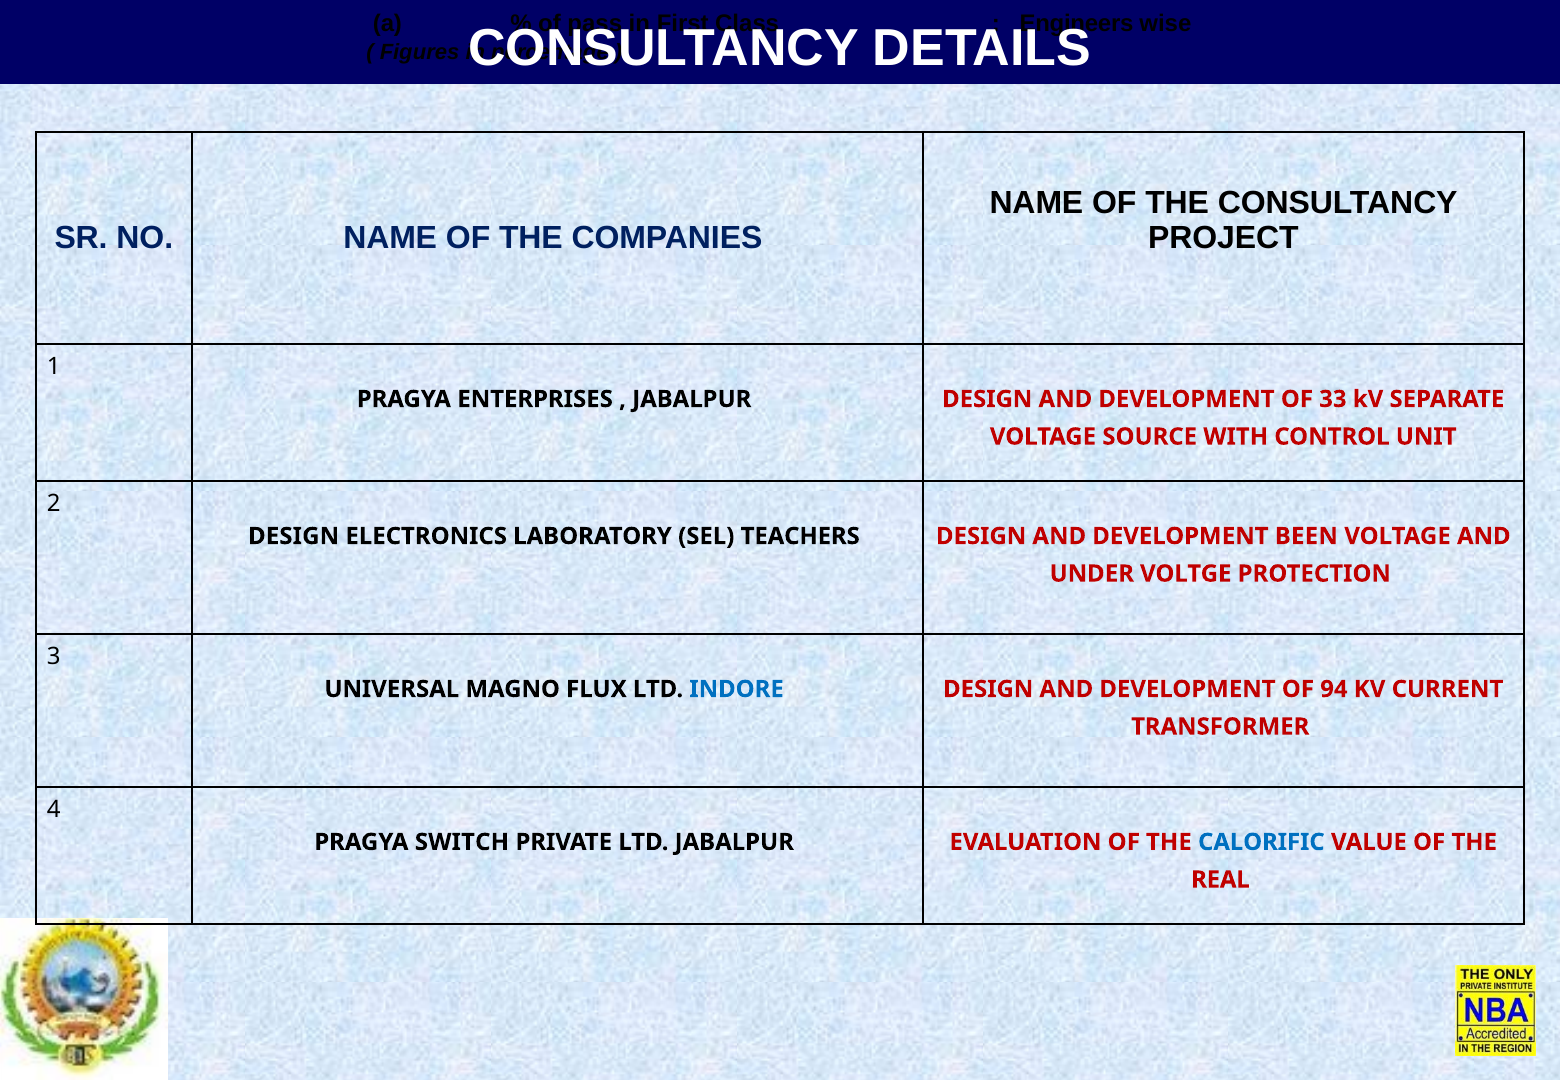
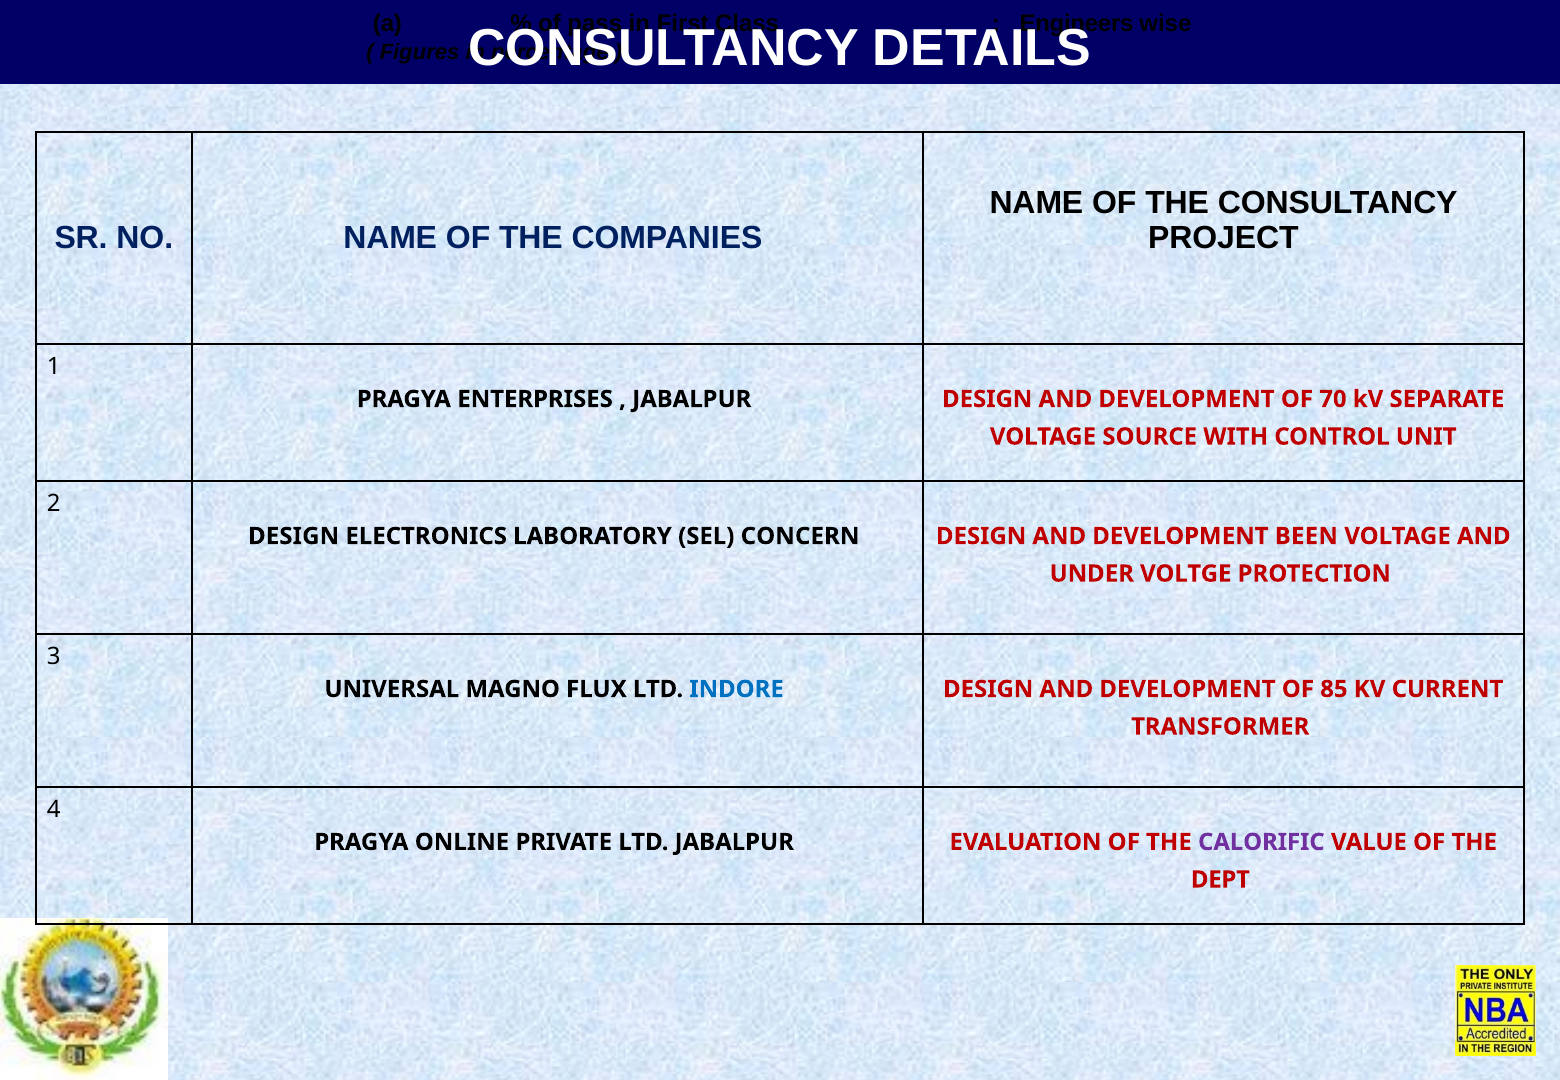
33: 33 -> 70 (1333, 399)
TEACHERS: TEACHERS -> CONCERN (800, 536)
94: 94 -> 85 (1334, 689)
SWITCH: SWITCH -> ONLINE (462, 842)
CALORIFIC colour: blue -> purple (1261, 842)
REAL: REAL -> DEPT (1220, 880)
